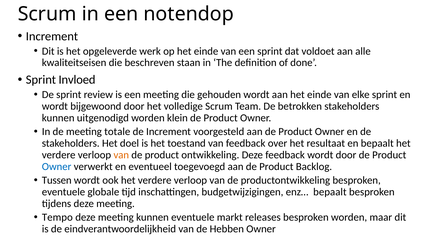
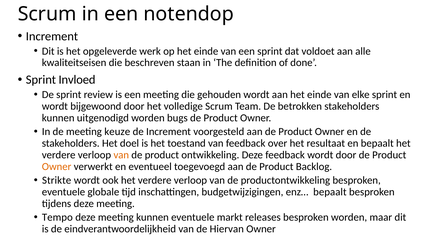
klein: klein -> bugs (177, 118)
totale: totale -> keuze (117, 131)
Owner colour: blue -> orange (57, 166)
Tussen: Tussen -> Strikte (57, 180)
Hebben: Hebben -> Hiervan (227, 228)
